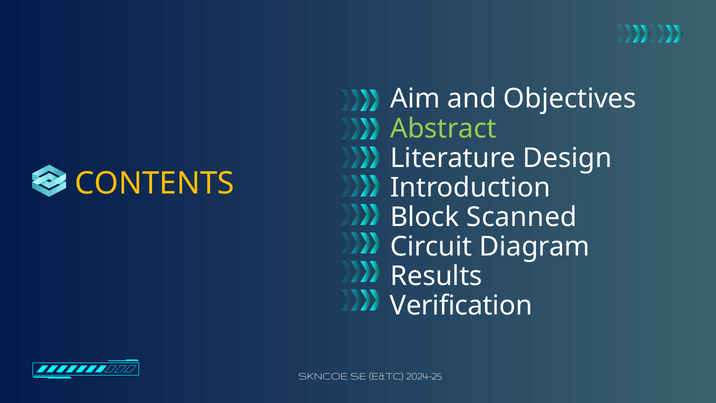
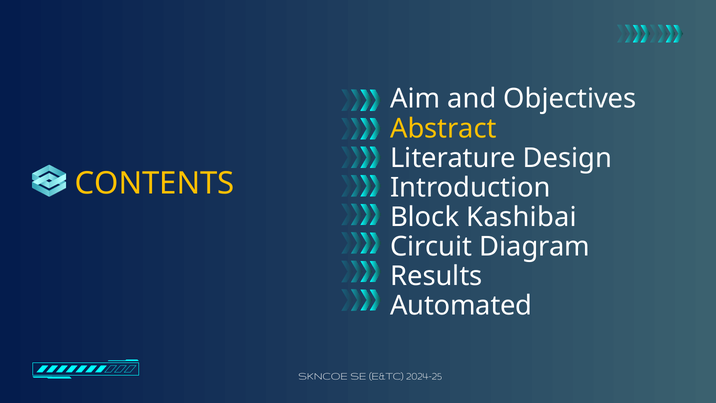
Abstract colour: light green -> yellow (443, 128)
Scanned: Scanned -> Kashibai (522, 217)
Verification: Verification -> Automated (461, 306)
